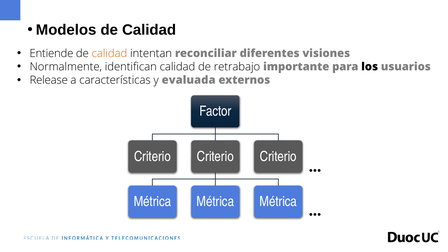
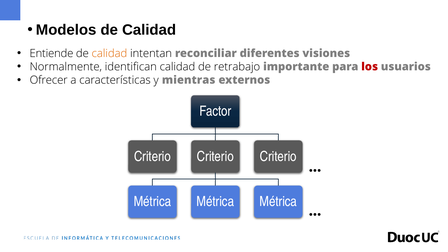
los colour: black -> red (370, 67)
Release: Release -> Ofrecer (49, 80)
evaluada: evaluada -> mientras (189, 80)
